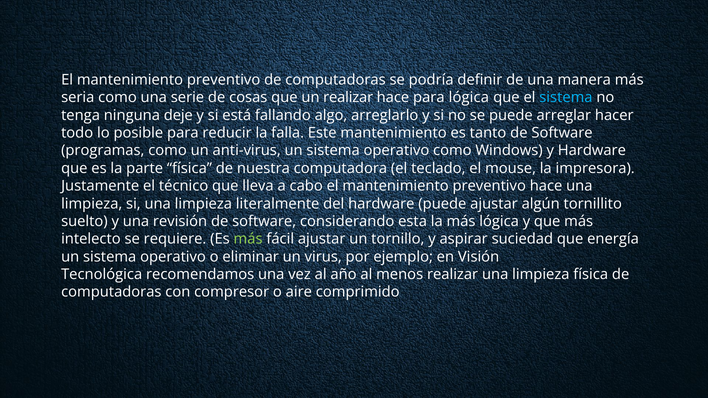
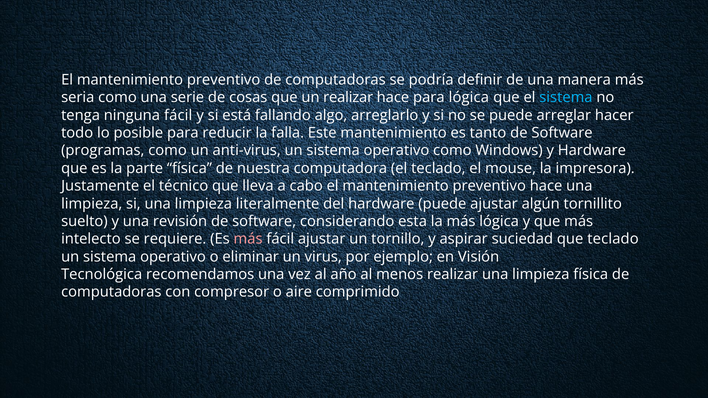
ninguna deje: deje -> fácil (178, 115)
más colour: light green -> pink (248, 239)
que energía: energía -> teclado (613, 239)
